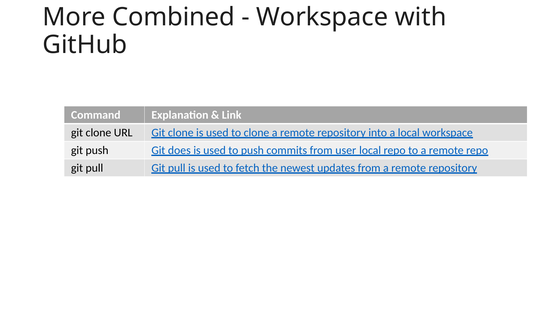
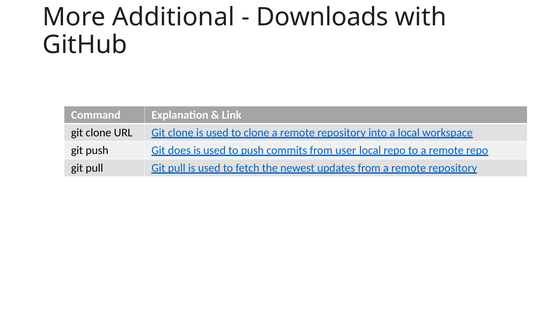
Combined: Combined -> Additional (173, 17)
Workspace: Workspace -> Downloads (322, 17)
